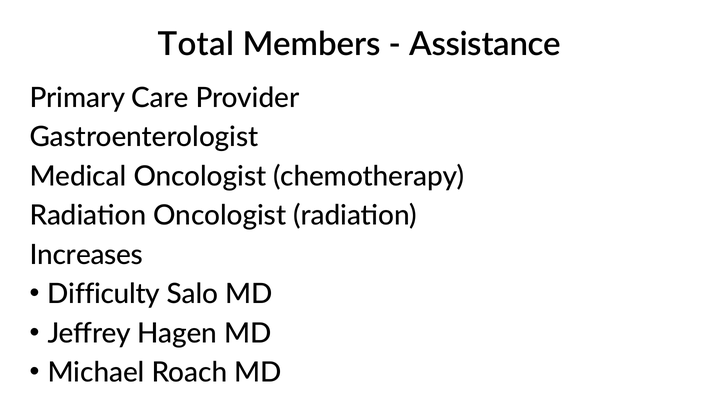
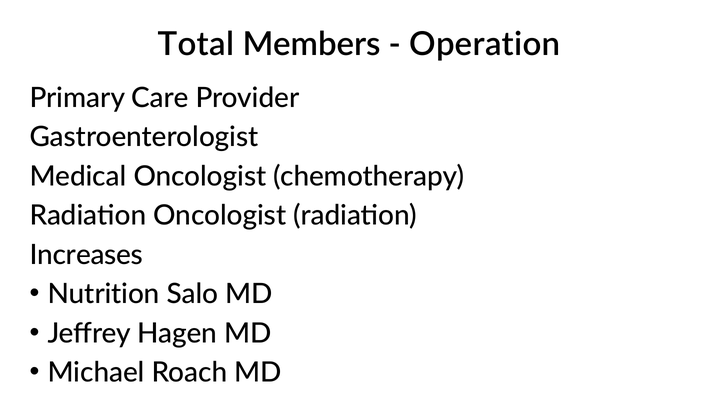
Assistance: Assistance -> Operation (485, 45)
Difficulty: Difficulty -> Nutrition (104, 294)
